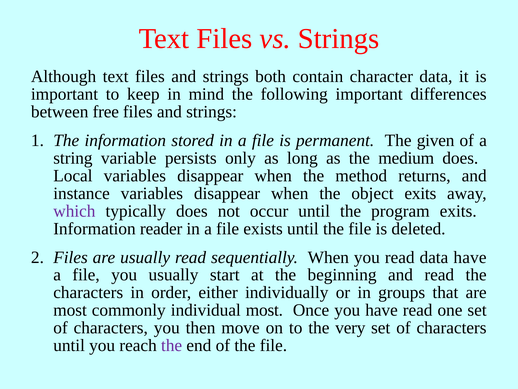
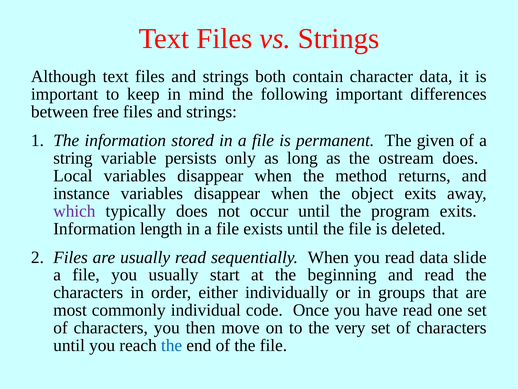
medium: medium -> ostream (406, 158)
reader: reader -> length (161, 229)
data have: have -> slide (470, 257)
individual most: most -> code (264, 310)
the colour: purple -> blue (172, 345)
